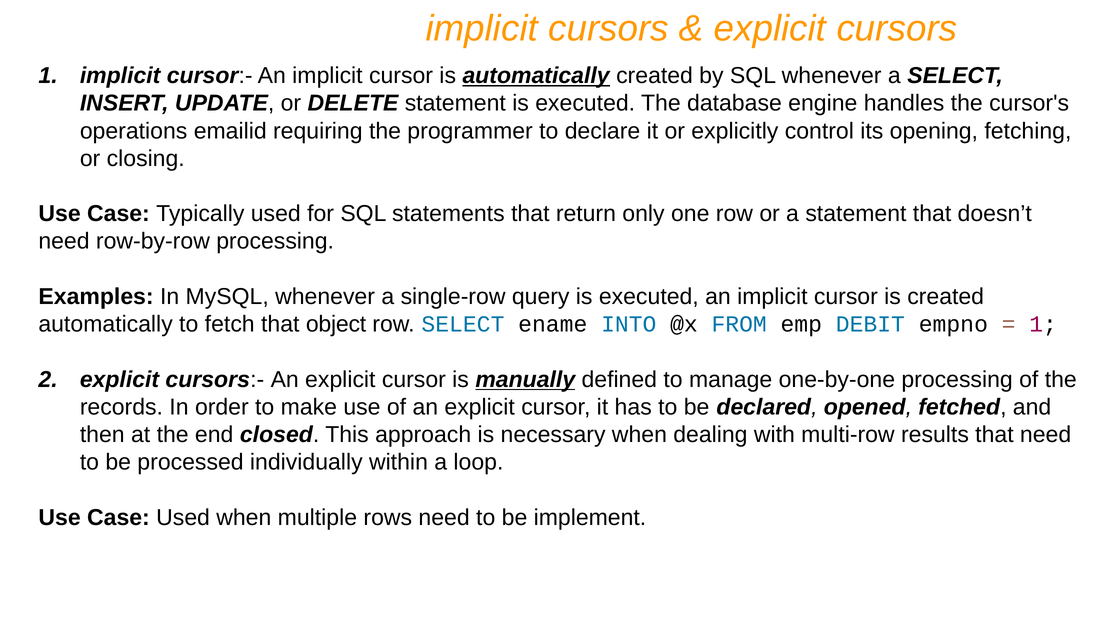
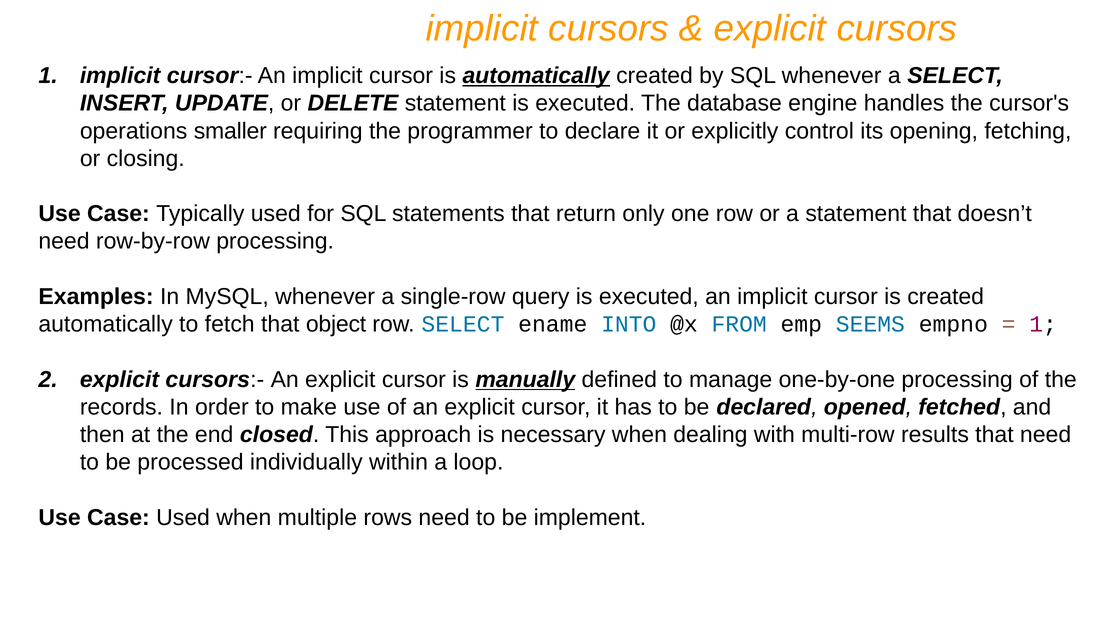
emailid: emailid -> smaller (230, 131)
DEBIT: DEBIT -> SEEMS (870, 324)
